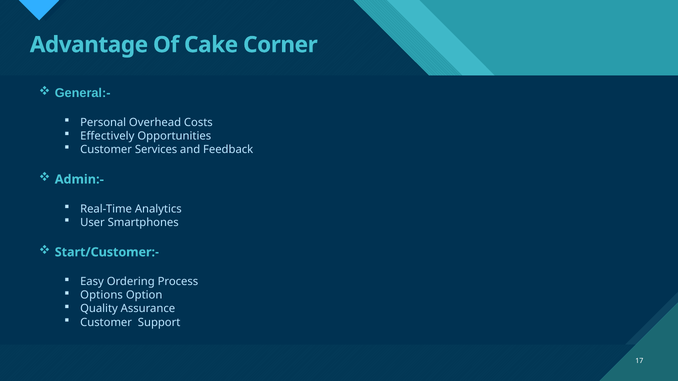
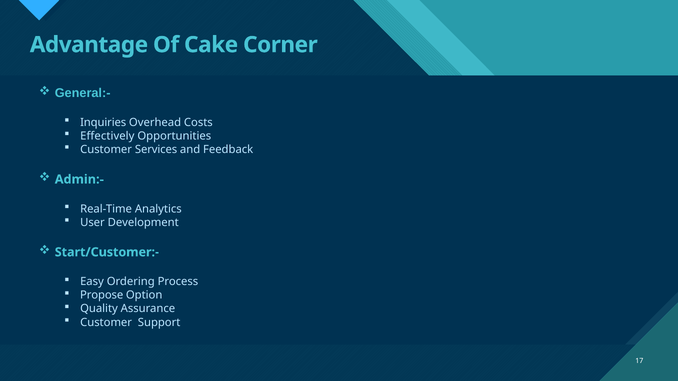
Personal: Personal -> Inquiries (103, 123)
Smartphones: Smartphones -> Development (143, 223)
Options: Options -> Propose (102, 296)
